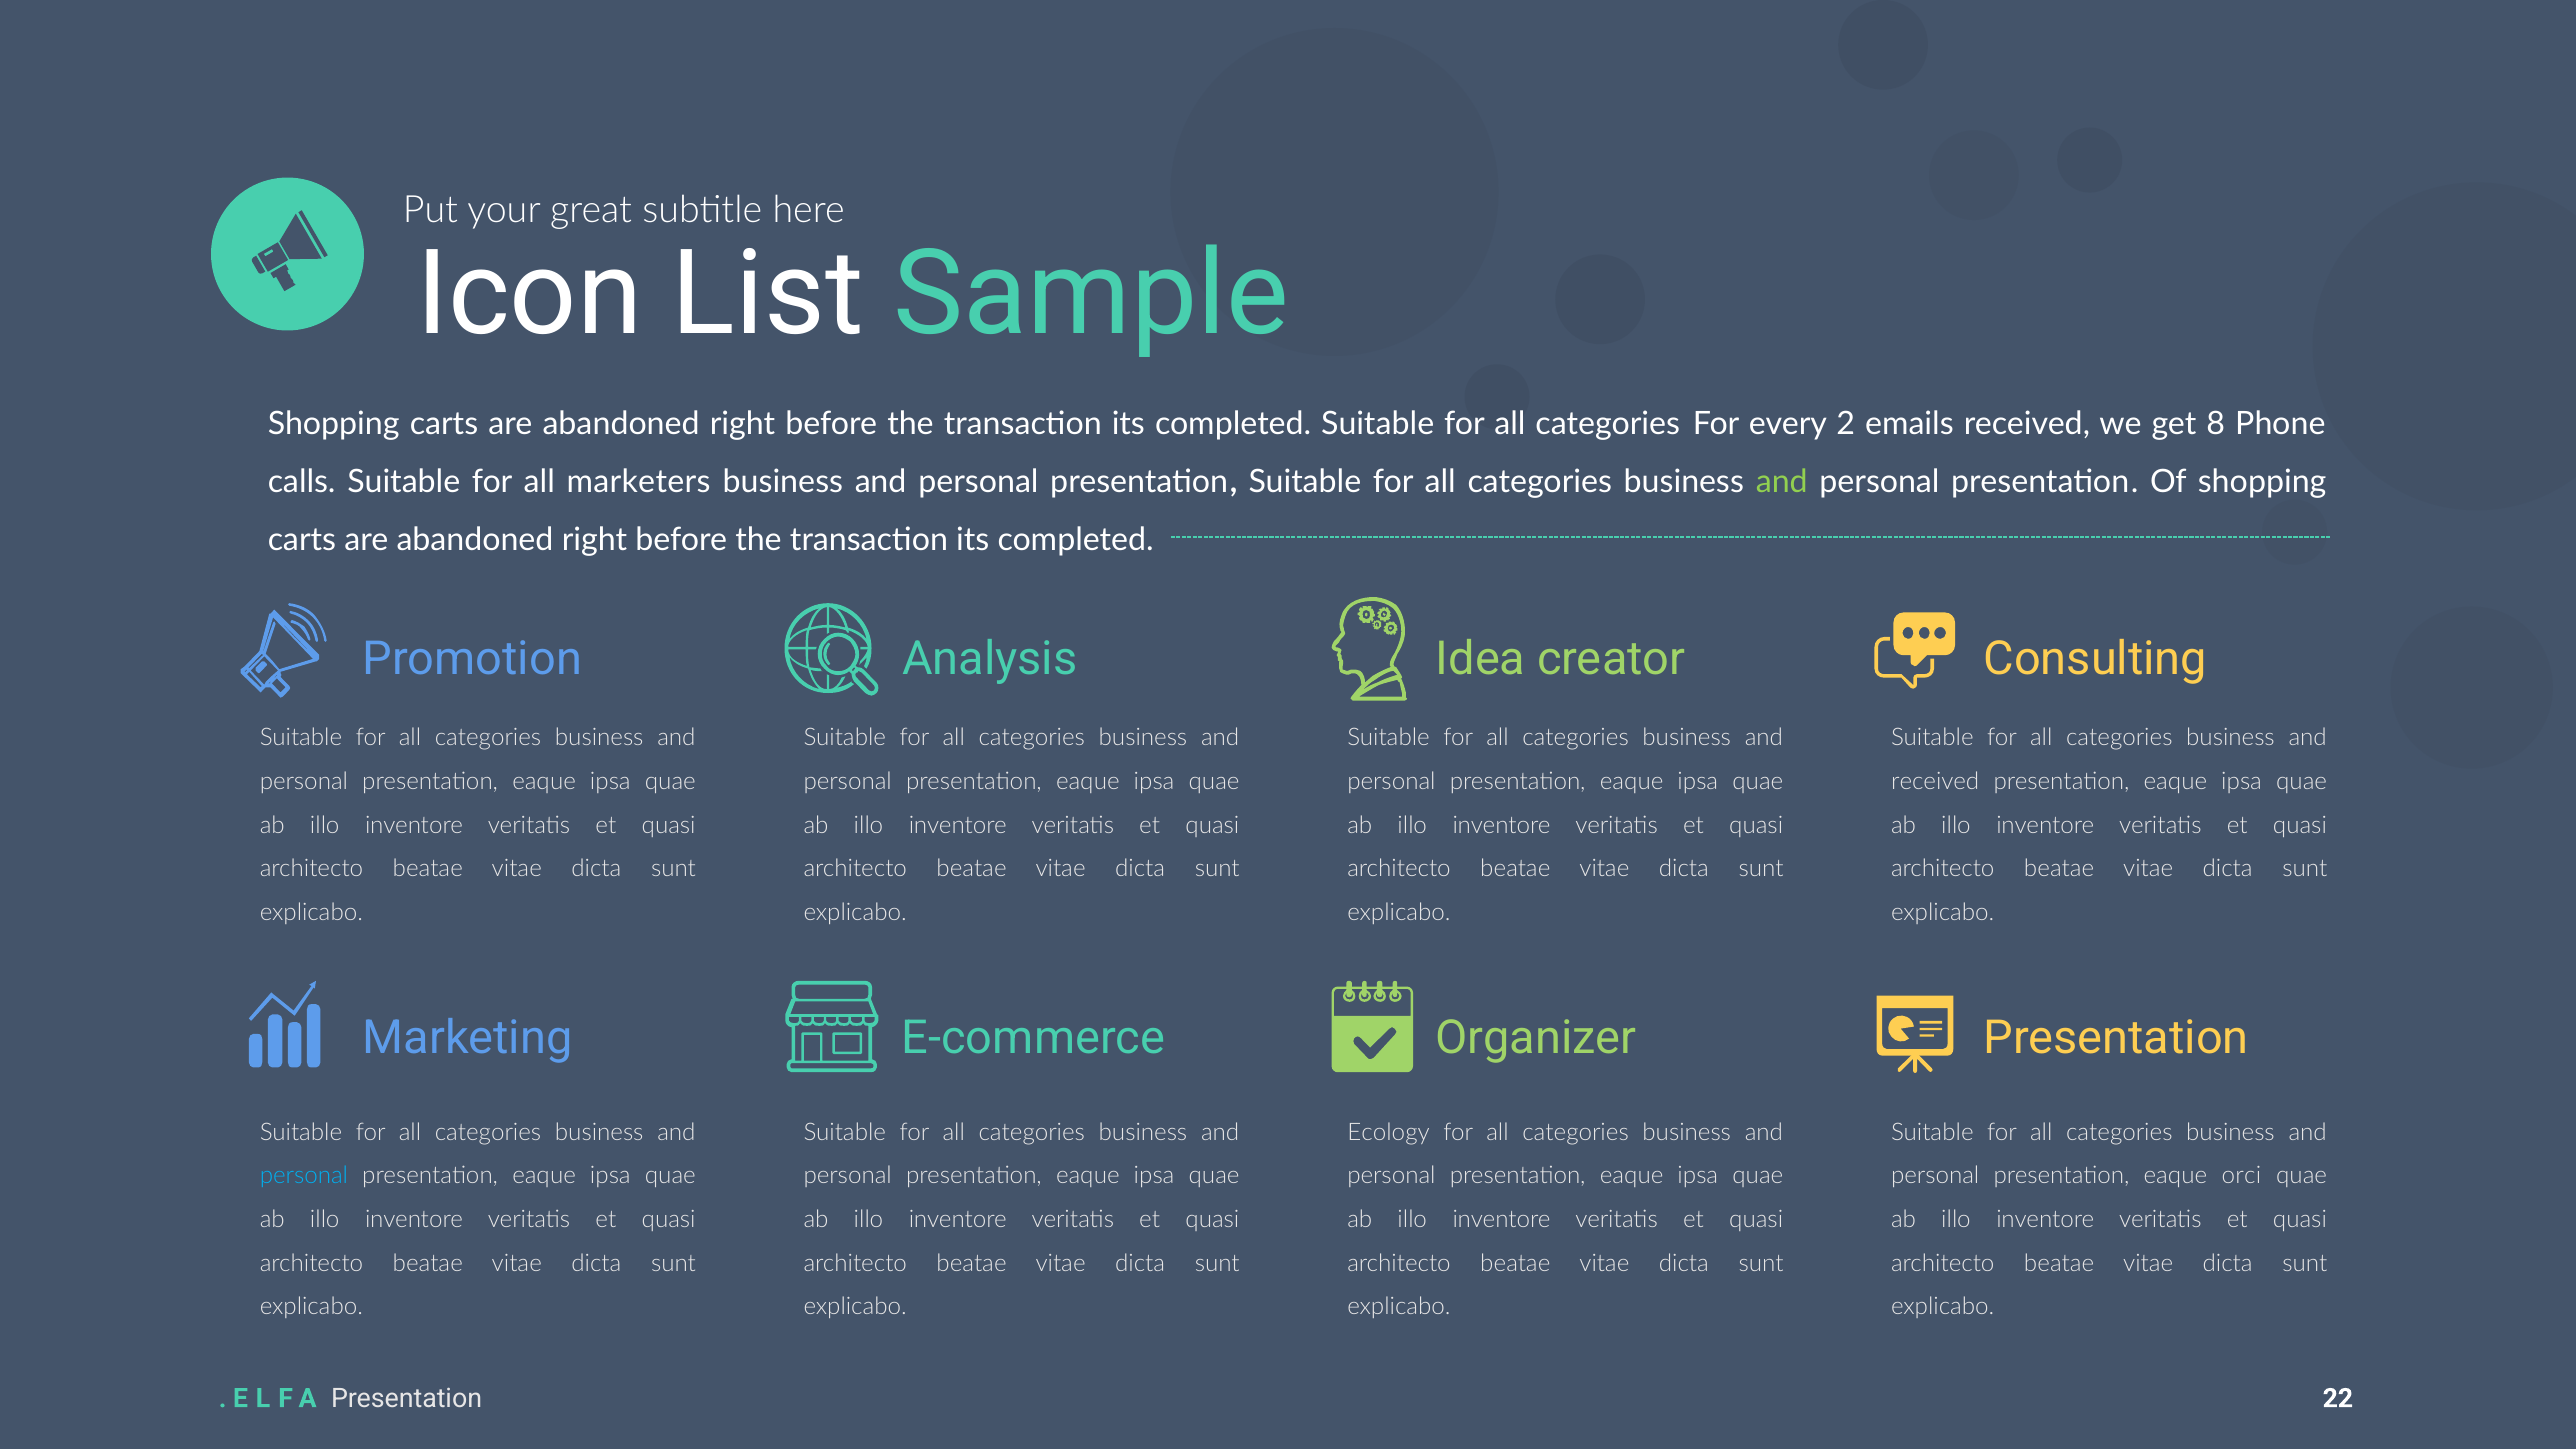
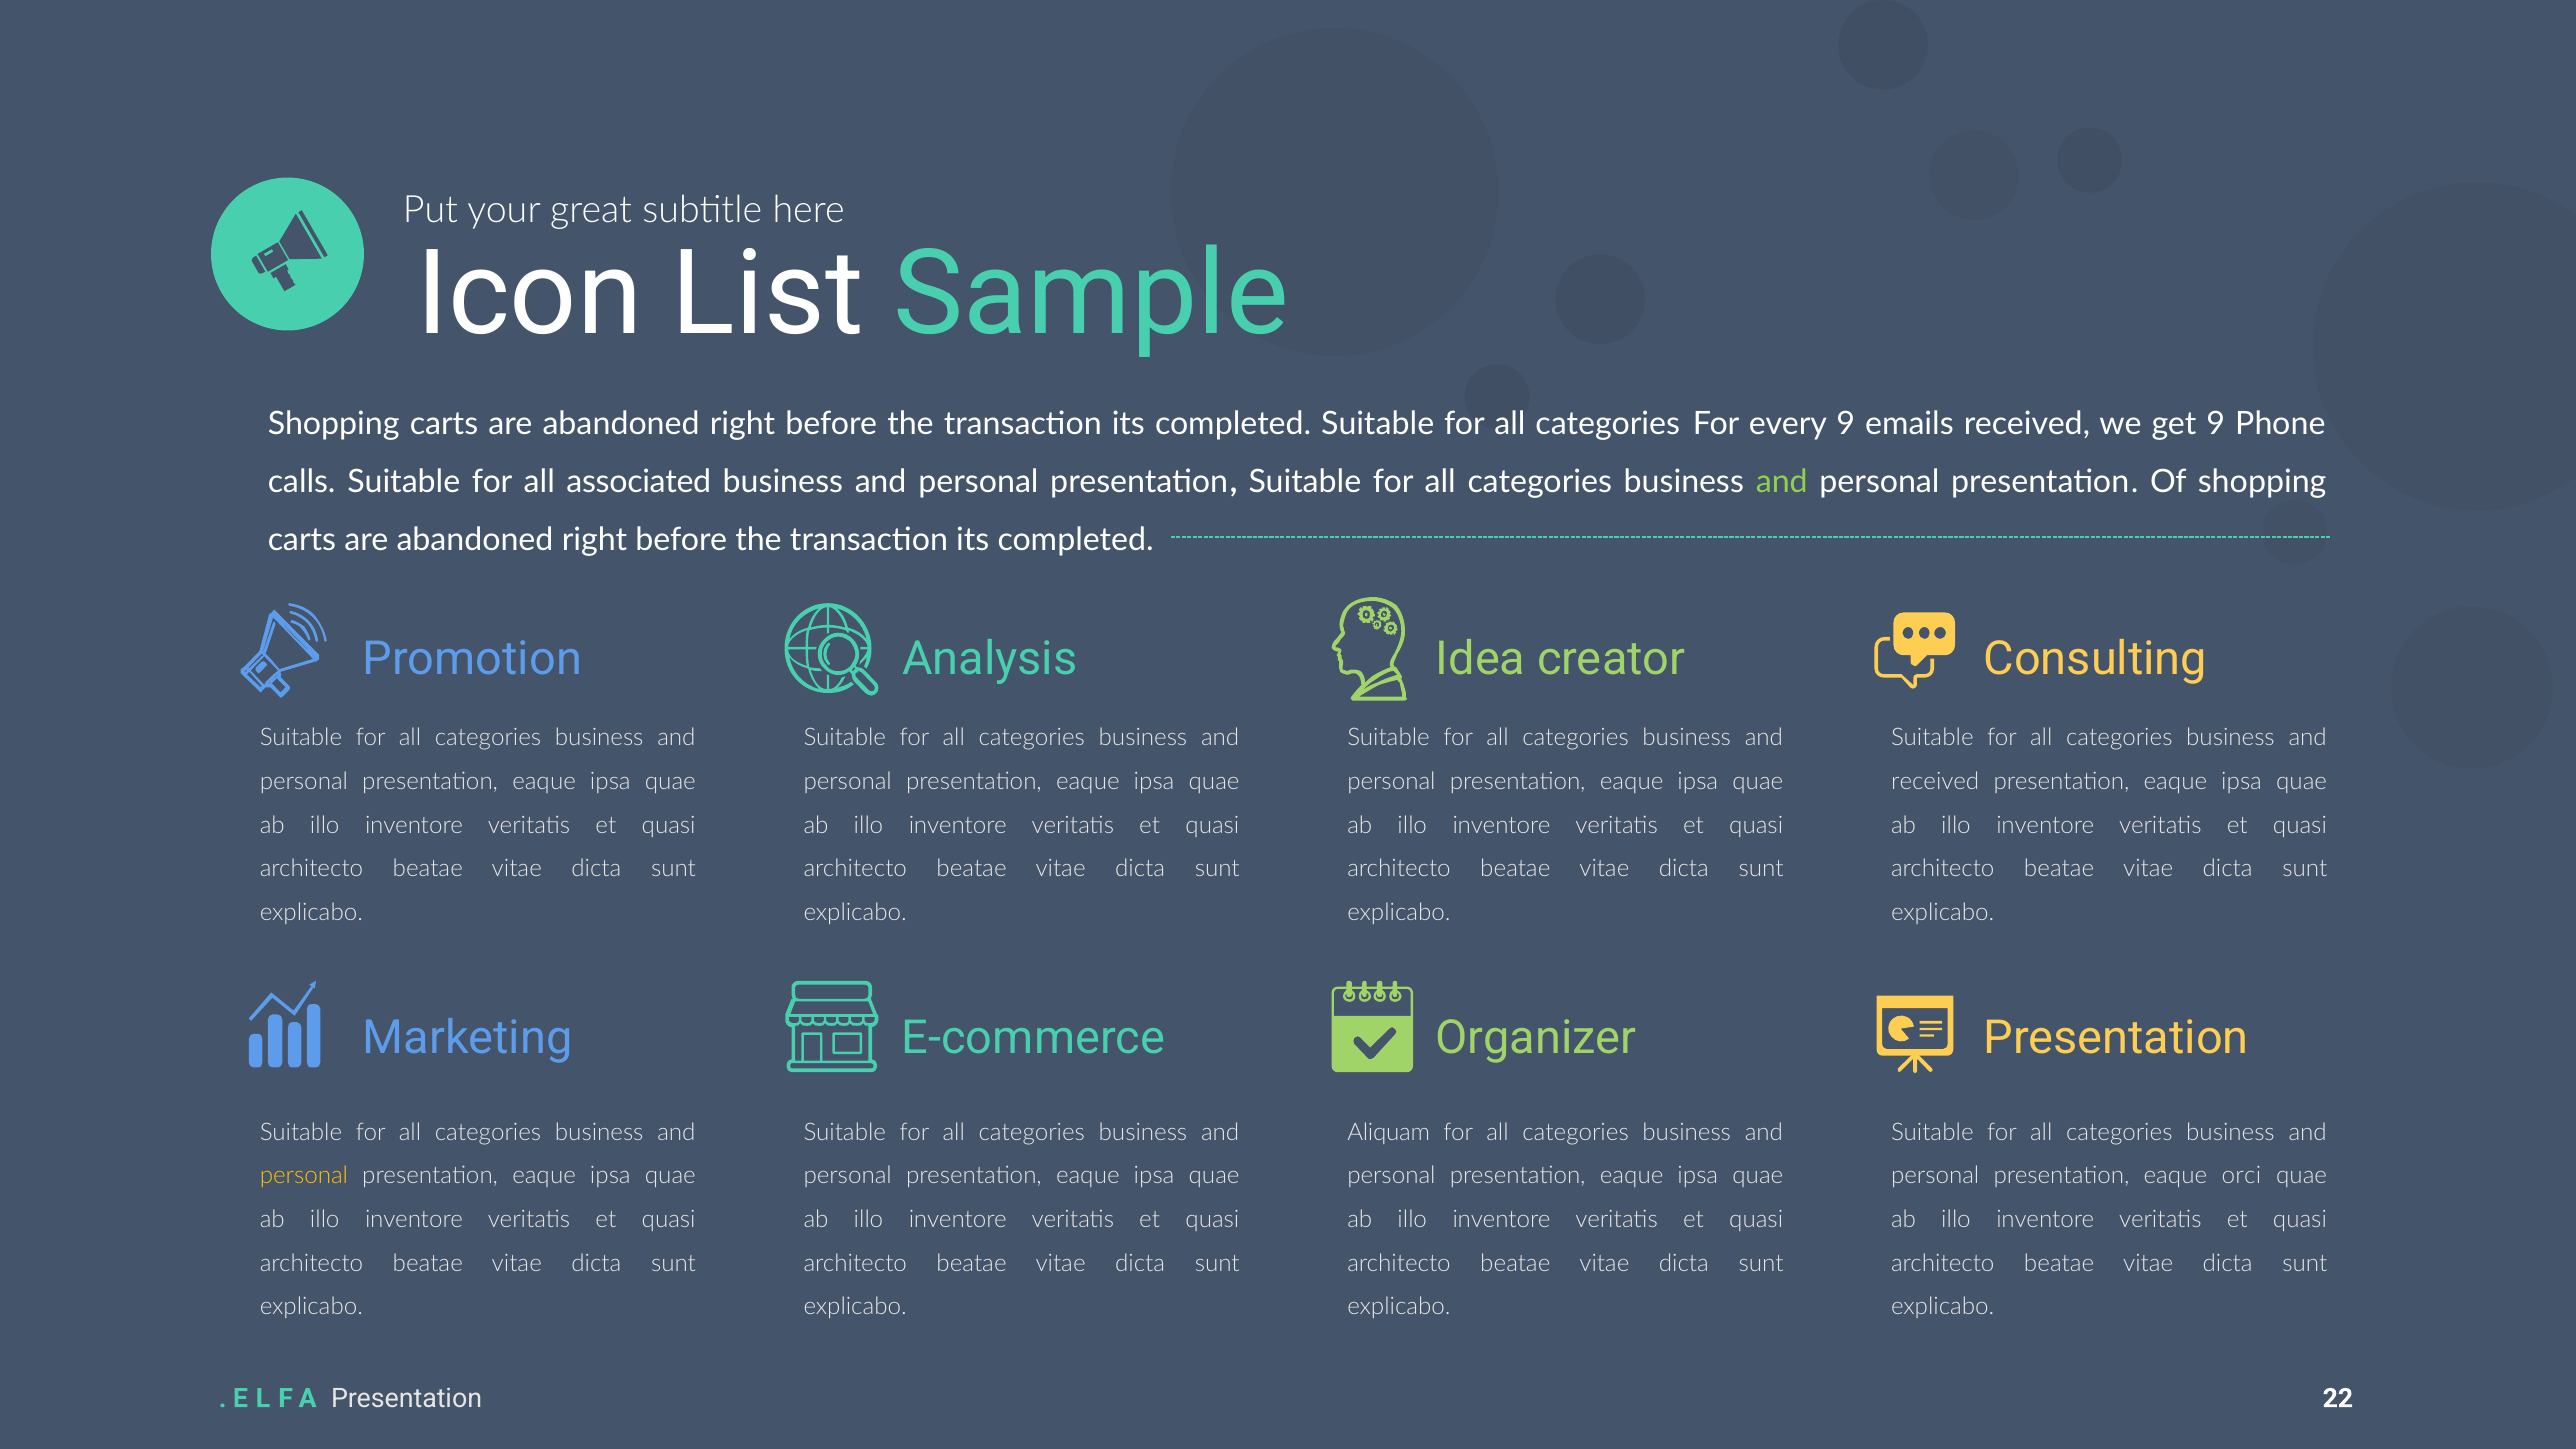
every 2: 2 -> 9 (1846, 424)
get 8: 8 -> 9 (2216, 424)
marketers: marketers -> associated (639, 482)
Ecology: Ecology -> Aliquam (1389, 1132)
personal colour: light blue -> yellow (304, 1176)
